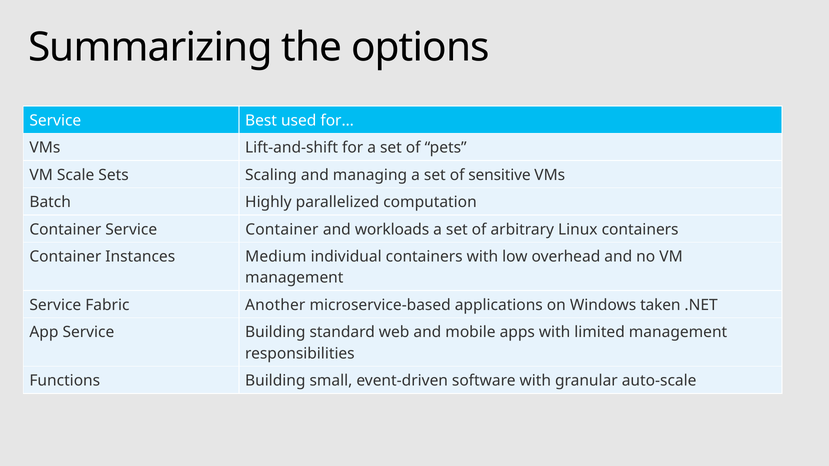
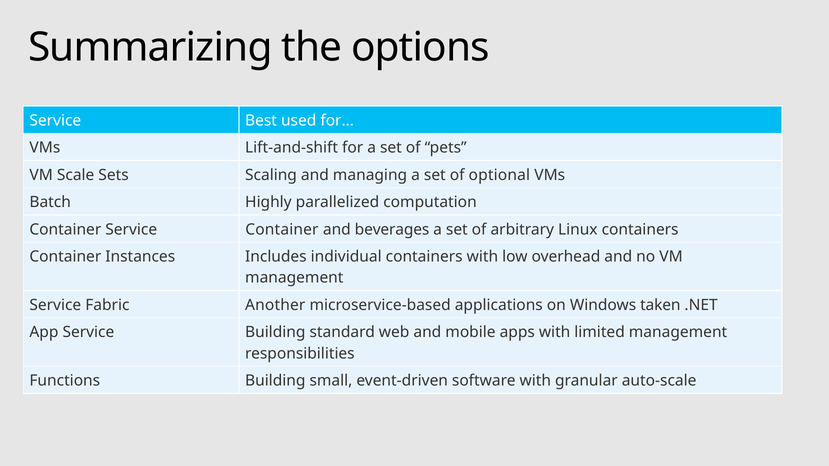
sensitive: sensitive -> optional (499, 175)
workloads: workloads -> beverages (392, 230)
Medium: Medium -> Includes (276, 257)
